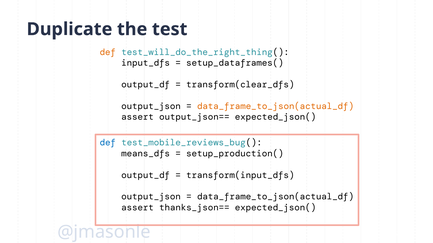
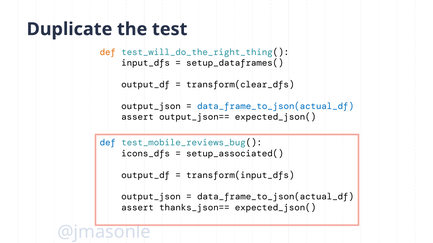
data_frame_to_json(actual_df colour: orange -> blue (275, 106)
means_dfs: means_dfs -> icons_dfs (146, 154)
setup_production(: setup_production( -> setup_associated( (235, 154)
